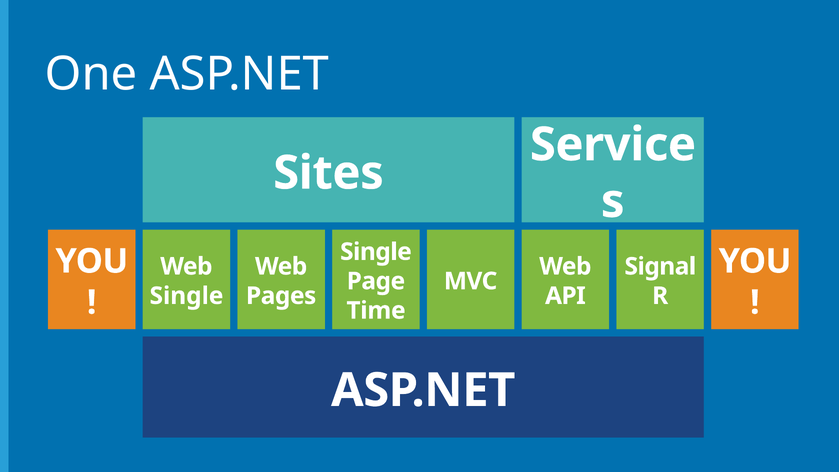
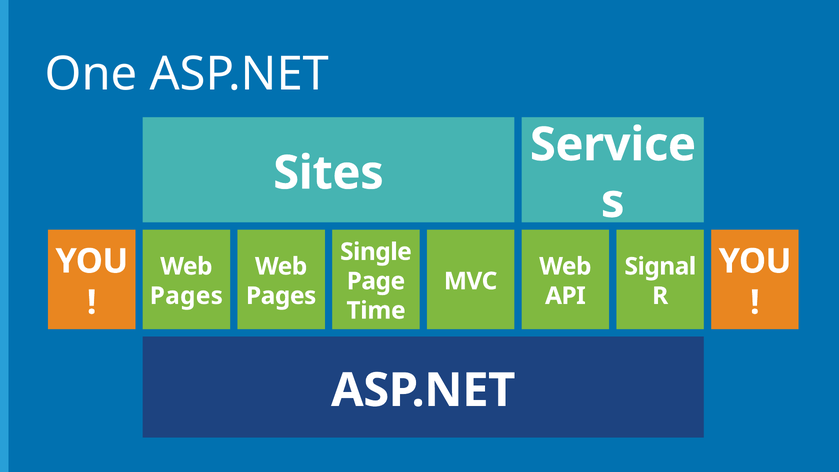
Single: Single -> Pages (186, 296)
